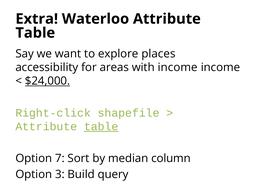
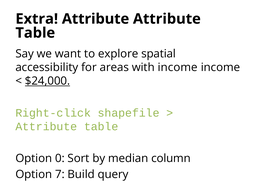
Extra Waterloo: Waterloo -> Attribute (96, 19)
places: places -> spatial (159, 54)
table underline: present -> none (101, 127)
7: 7 -> 0 (60, 159)
3: 3 -> 7 (60, 175)
